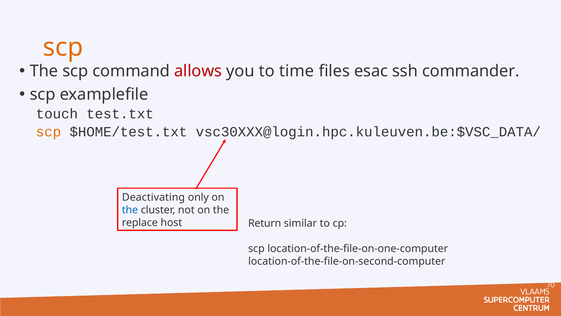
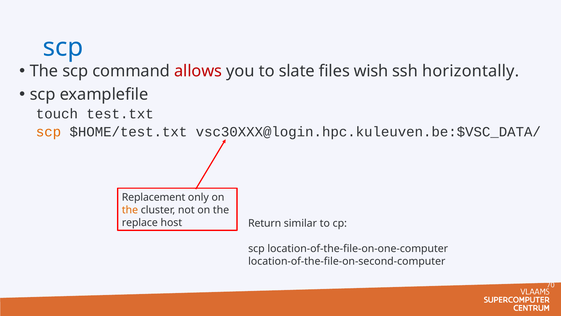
scp colour: orange -> blue (63, 47)
time: time -> slate (297, 71)
esac: esac -> wish (371, 71)
commander: commander -> horizontally (471, 71)
Deactivating: Deactivating -> Replacement (154, 197)
the colour: blue -> orange (130, 210)
